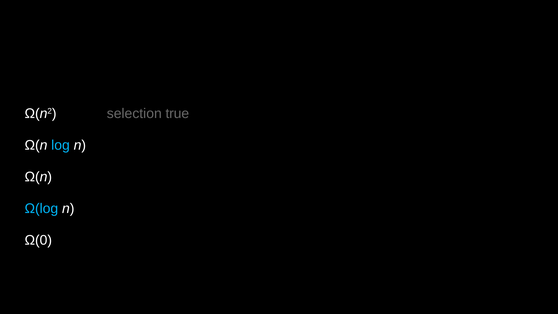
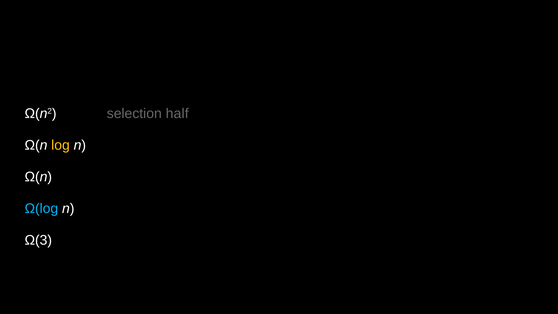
true: true -> half (177, 113)
log colour: light blue -> yellow (61, 145)
Ω(0: Ω(0 -> Ω(3 (38, 240)
